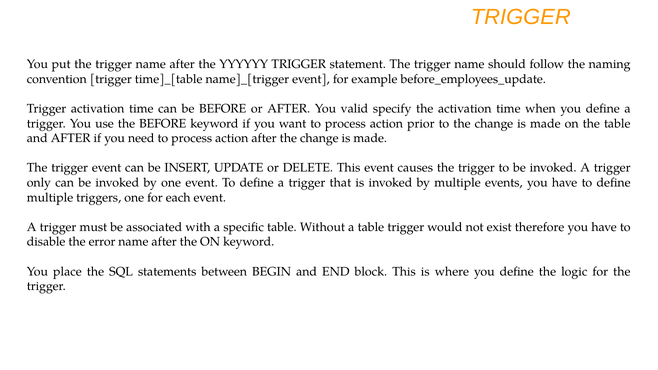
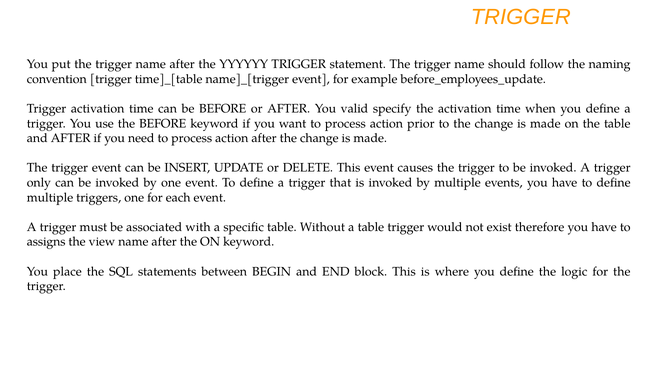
disable: disable -> assigns (46, 242)
error: error -> view (102, 242)
